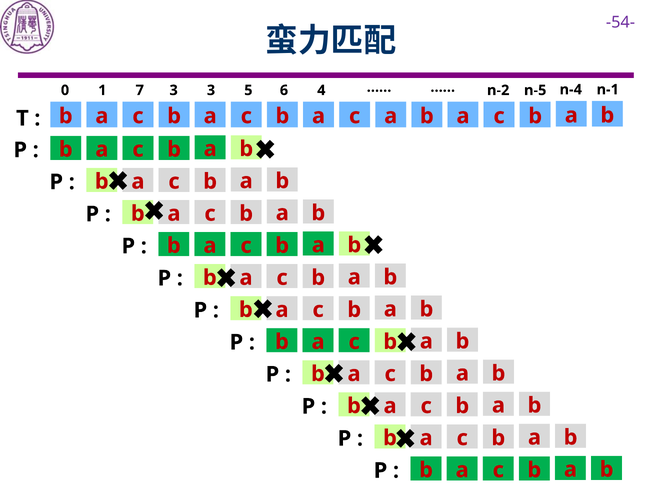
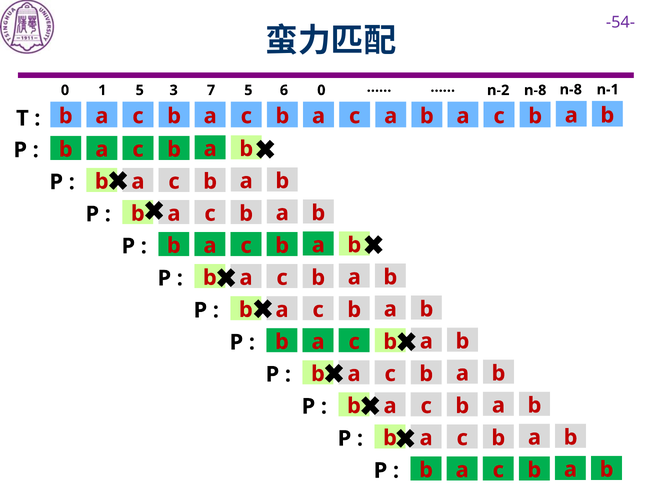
n-4: n-4 -> n-8 (571, 90)
1 7: 7 -> 5 (140, 90)
3 3: 3 -> 7 (211, 90)
6 4: 4 -> 0 (321, 90)
n-2 n-5: n-5 -> n-8 (535, 90)
